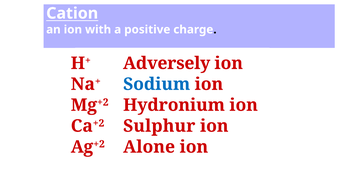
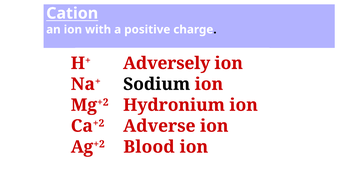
Sodium colour: blue -> black (157, 84)
Sulphur: Sulphur -> Adverse (159, 126)
Alone: Alone -> Blood (149, 147)
